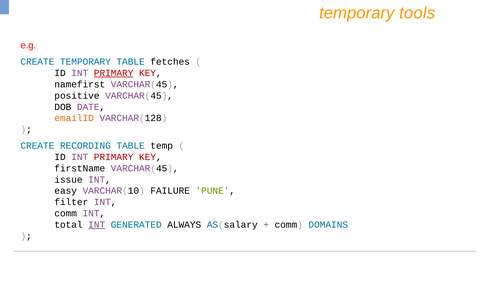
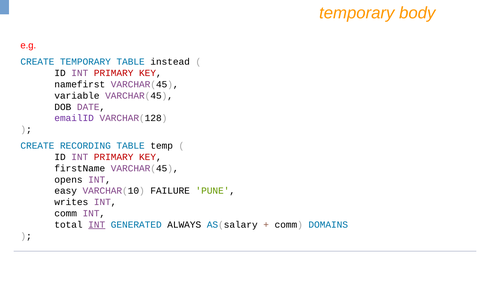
tools: tools -> body (417, 13)
fetches: fetches -> instead (170, 62)
PRIMARY underline: present -> none (114, 73)
positive: positive -> variable (77, 96)
emailID colour: orange -> purple (74, 118)
issue: issue -> opens (68, 180)
filter: filter -> writes (71, 202)
